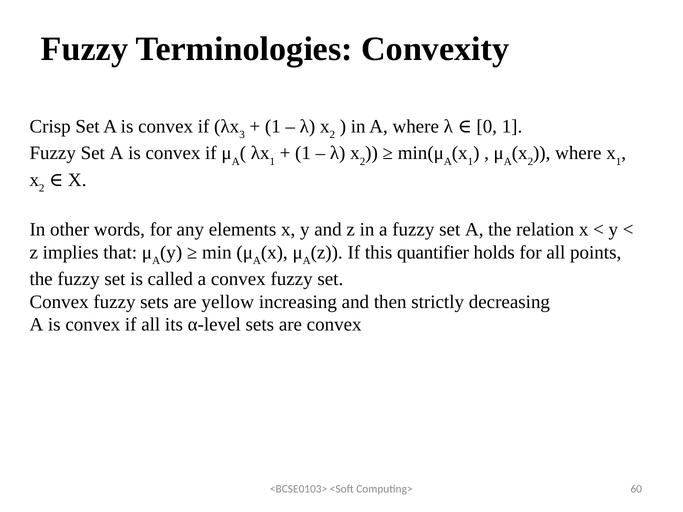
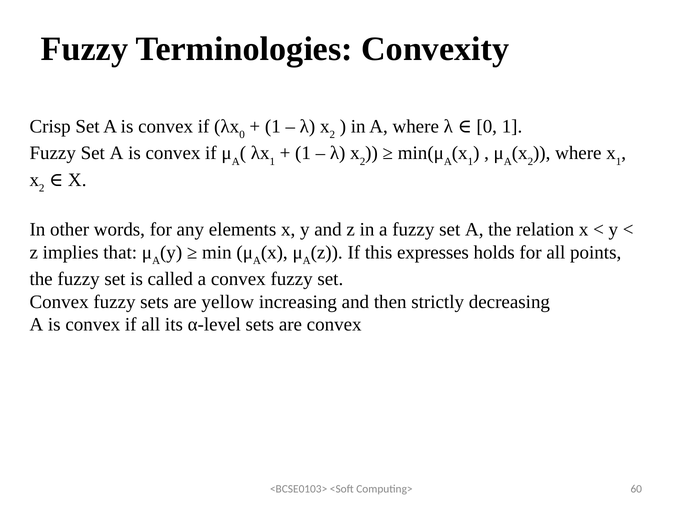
3: 3 -> 0 (242, 135)
quantifier: quantifier -> expresses (433, 252)
